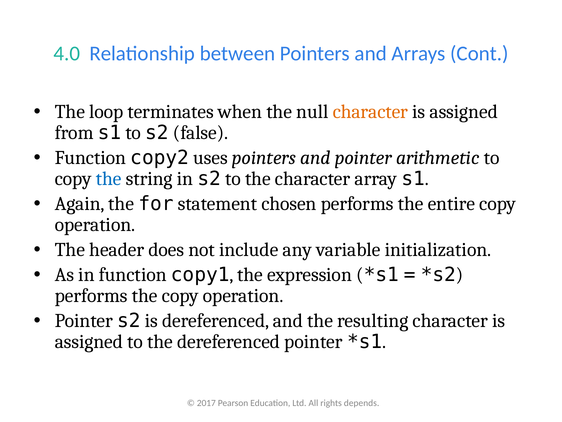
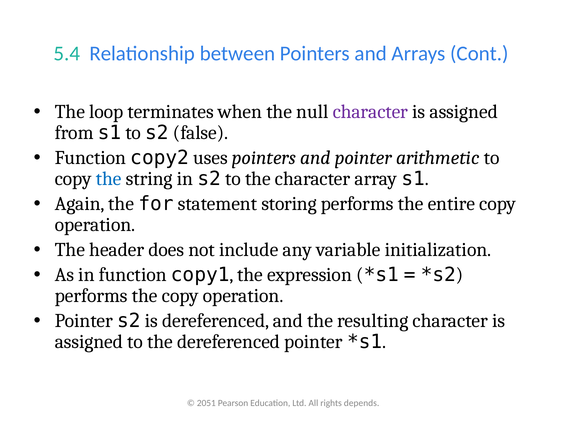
4.0: 4.0 -> 5.4 (67, 53)
character colour: orange -> purple (370, 112)
chosen: chosen -> storing (289, 204)
2017: 2017 -> 2051 (206, 403)
